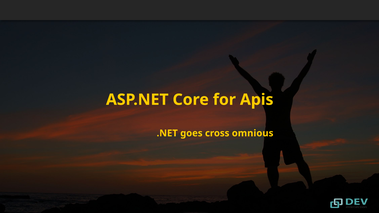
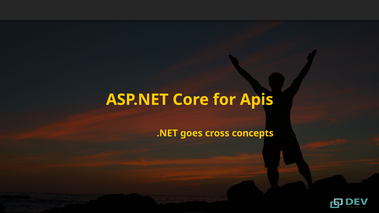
omnious: omnious -> concepts (253, 133)
